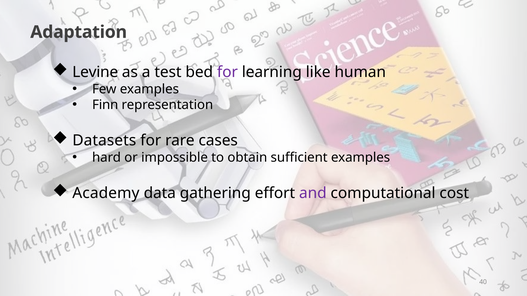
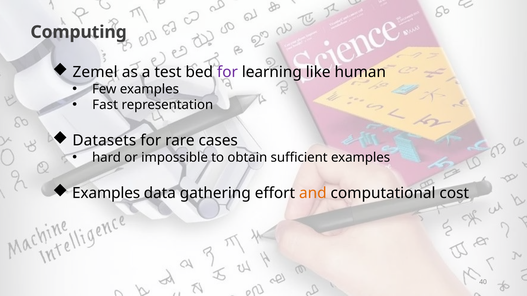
Adaptation: Adaptation -> Computing (79, 32)
Levine: Levine -> Zemel (95, 72)
Finn: Finn -> Fast (105, 105)
Academy: Academy -> Examples (106, 193)
and colour: purple -> orange (313, 193)
